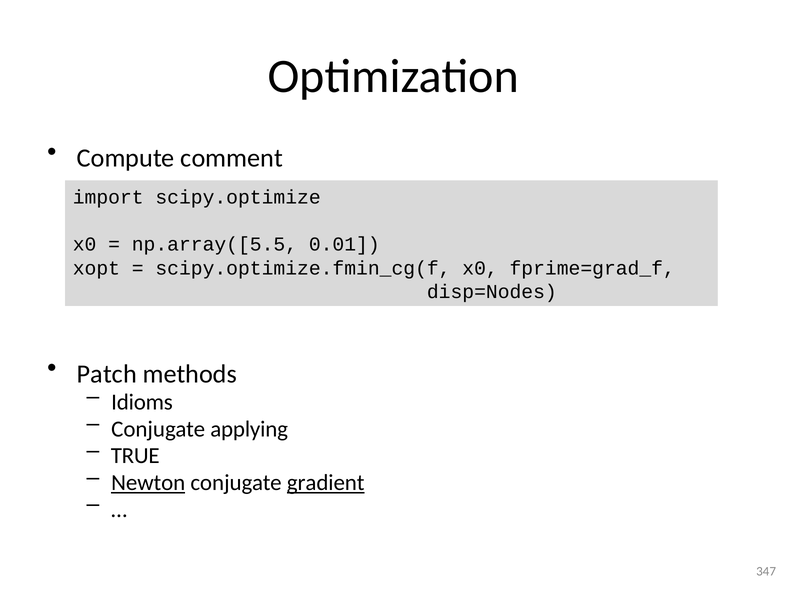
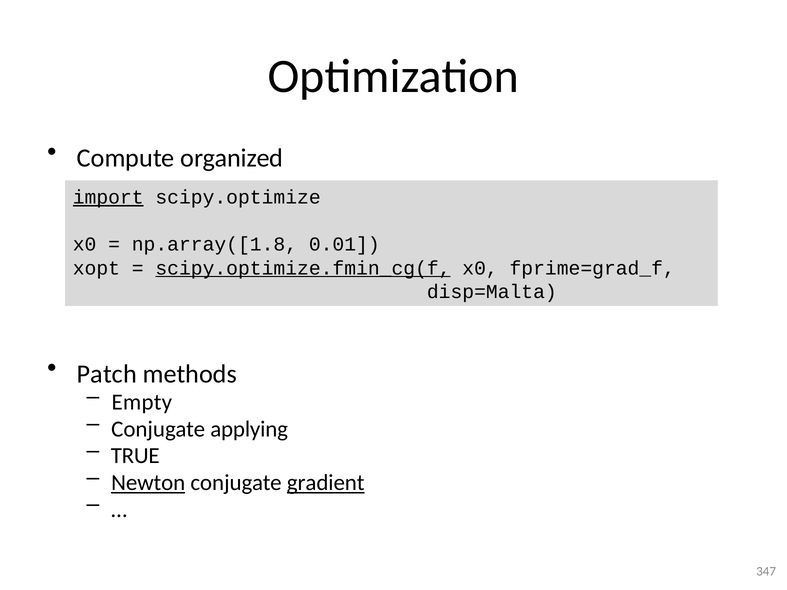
comment: comment -> organized (232, 158)
import underline: none -> present (108, 197)
np.array([5.5: np.array([5.5 -> np.array([1.8 (214, 245)
scipy.optimize.fmin_cg(f underline: none -> present (303, 268)
disp=Nodes: disp=Nodes -> disp=Malta (492, 292)
Idioms: Idioms -> Empty (142, 402)
